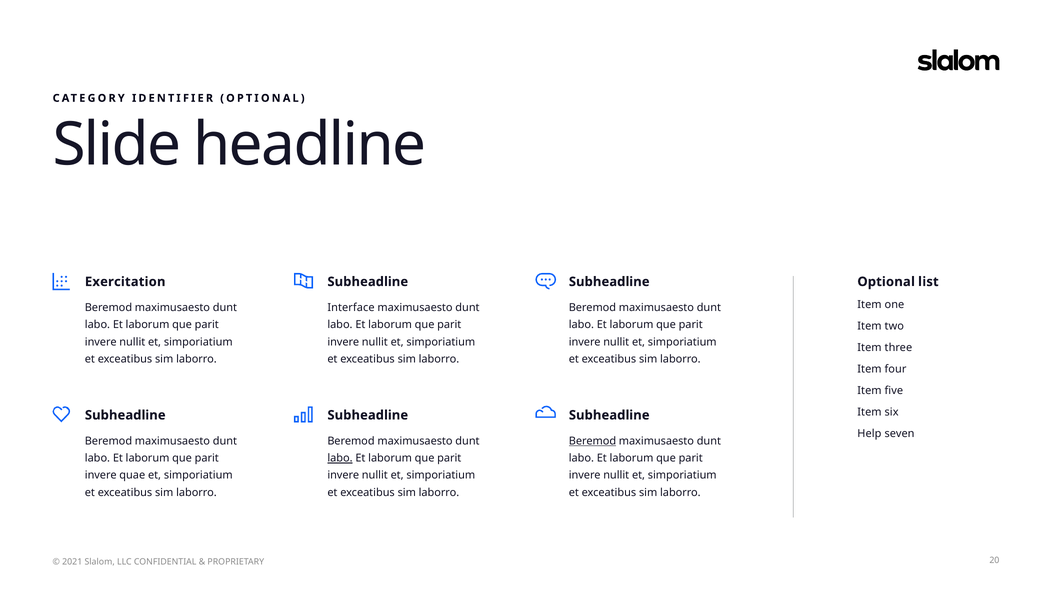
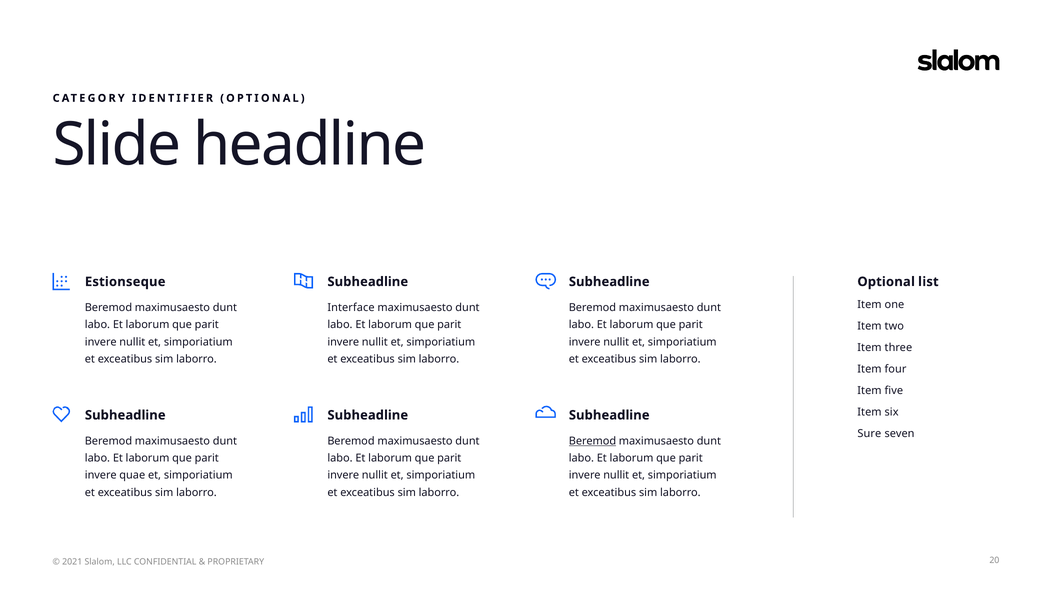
Exercitation: Exercitation -> Estionseque (125, 282)
Help: Help -> Sure (869, 434)
labo underline: present -> none (340, 458)
